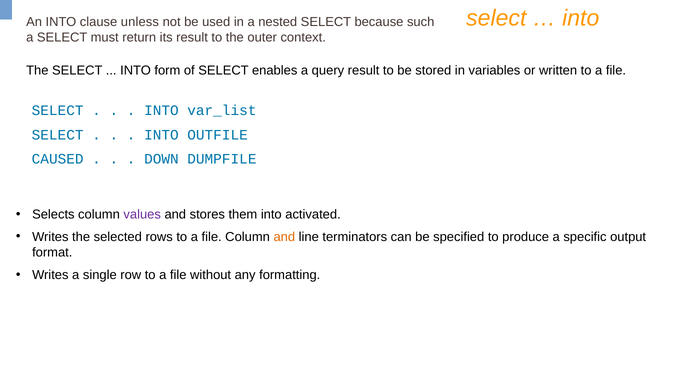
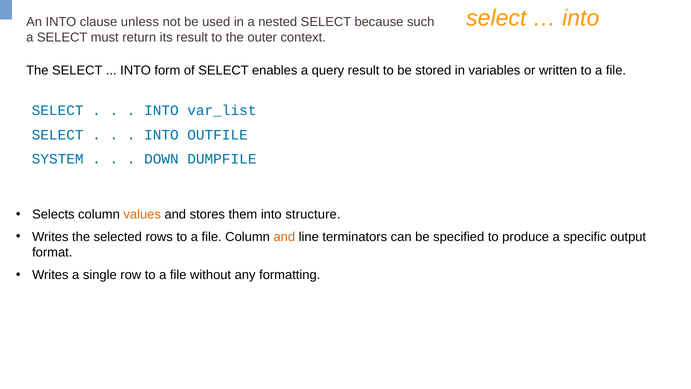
CAUSED: CAUSED -> SYSTEM (58, 159)
values colour: purple -> orange (142, 214)
activated: activated -> structure (313, 214)
